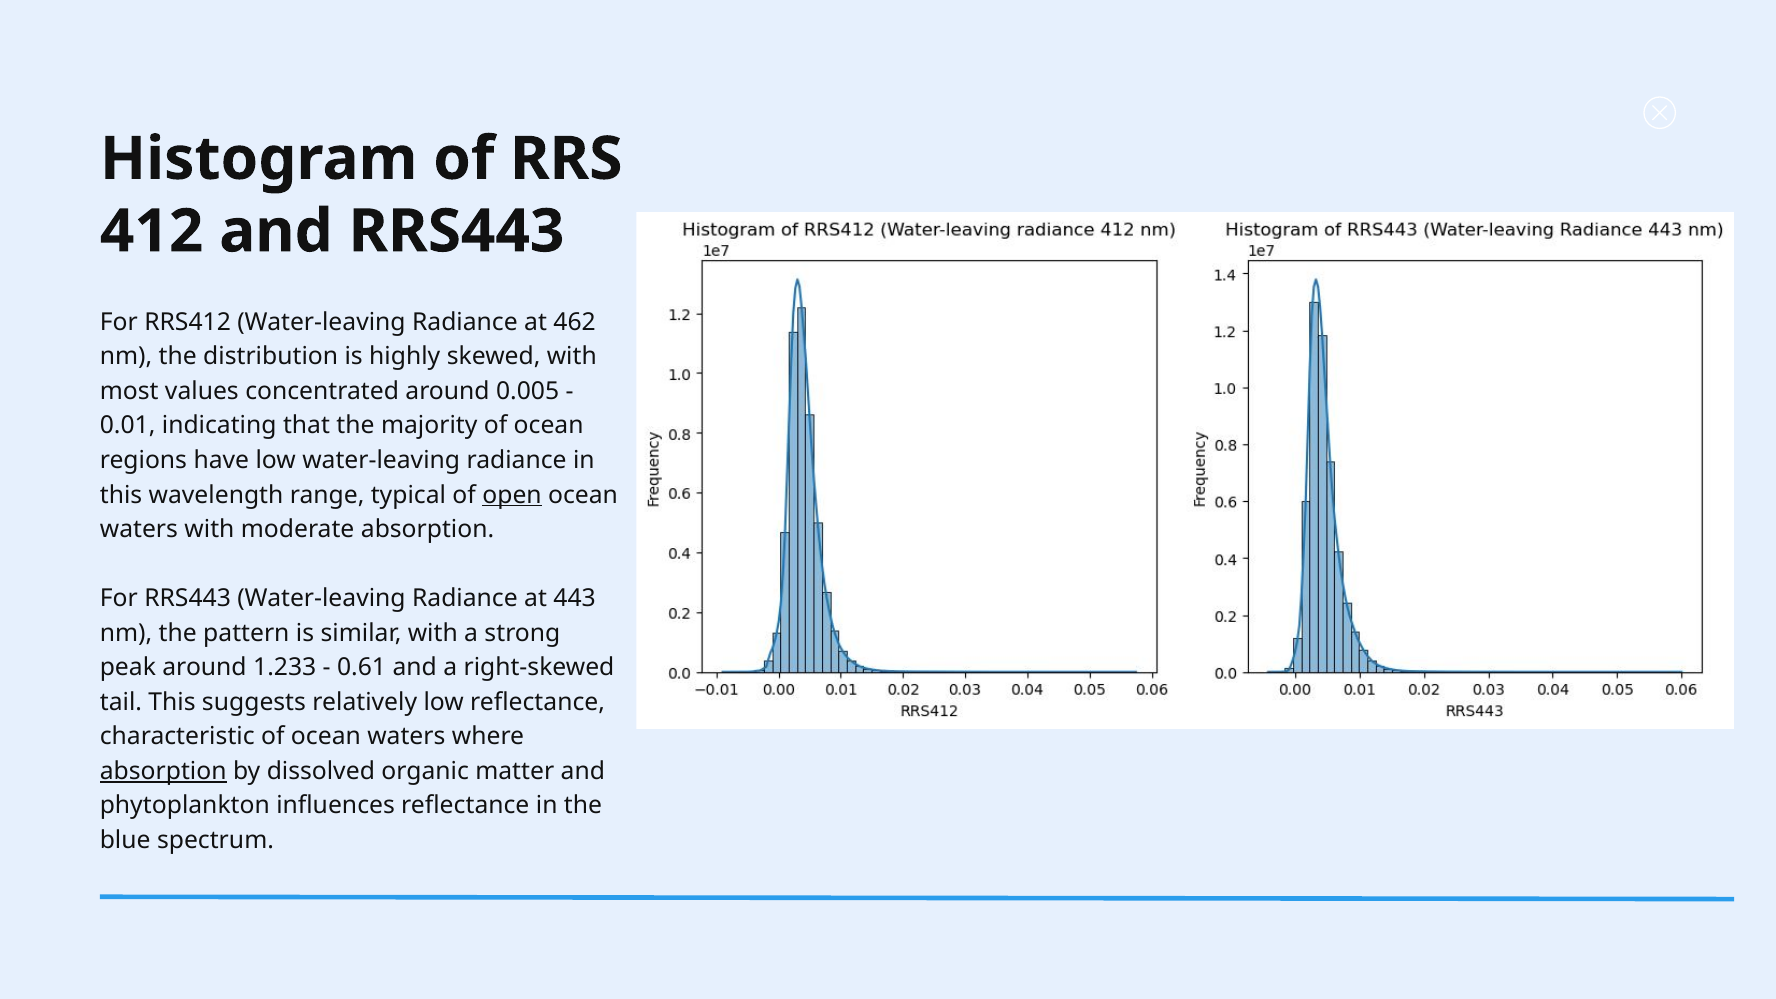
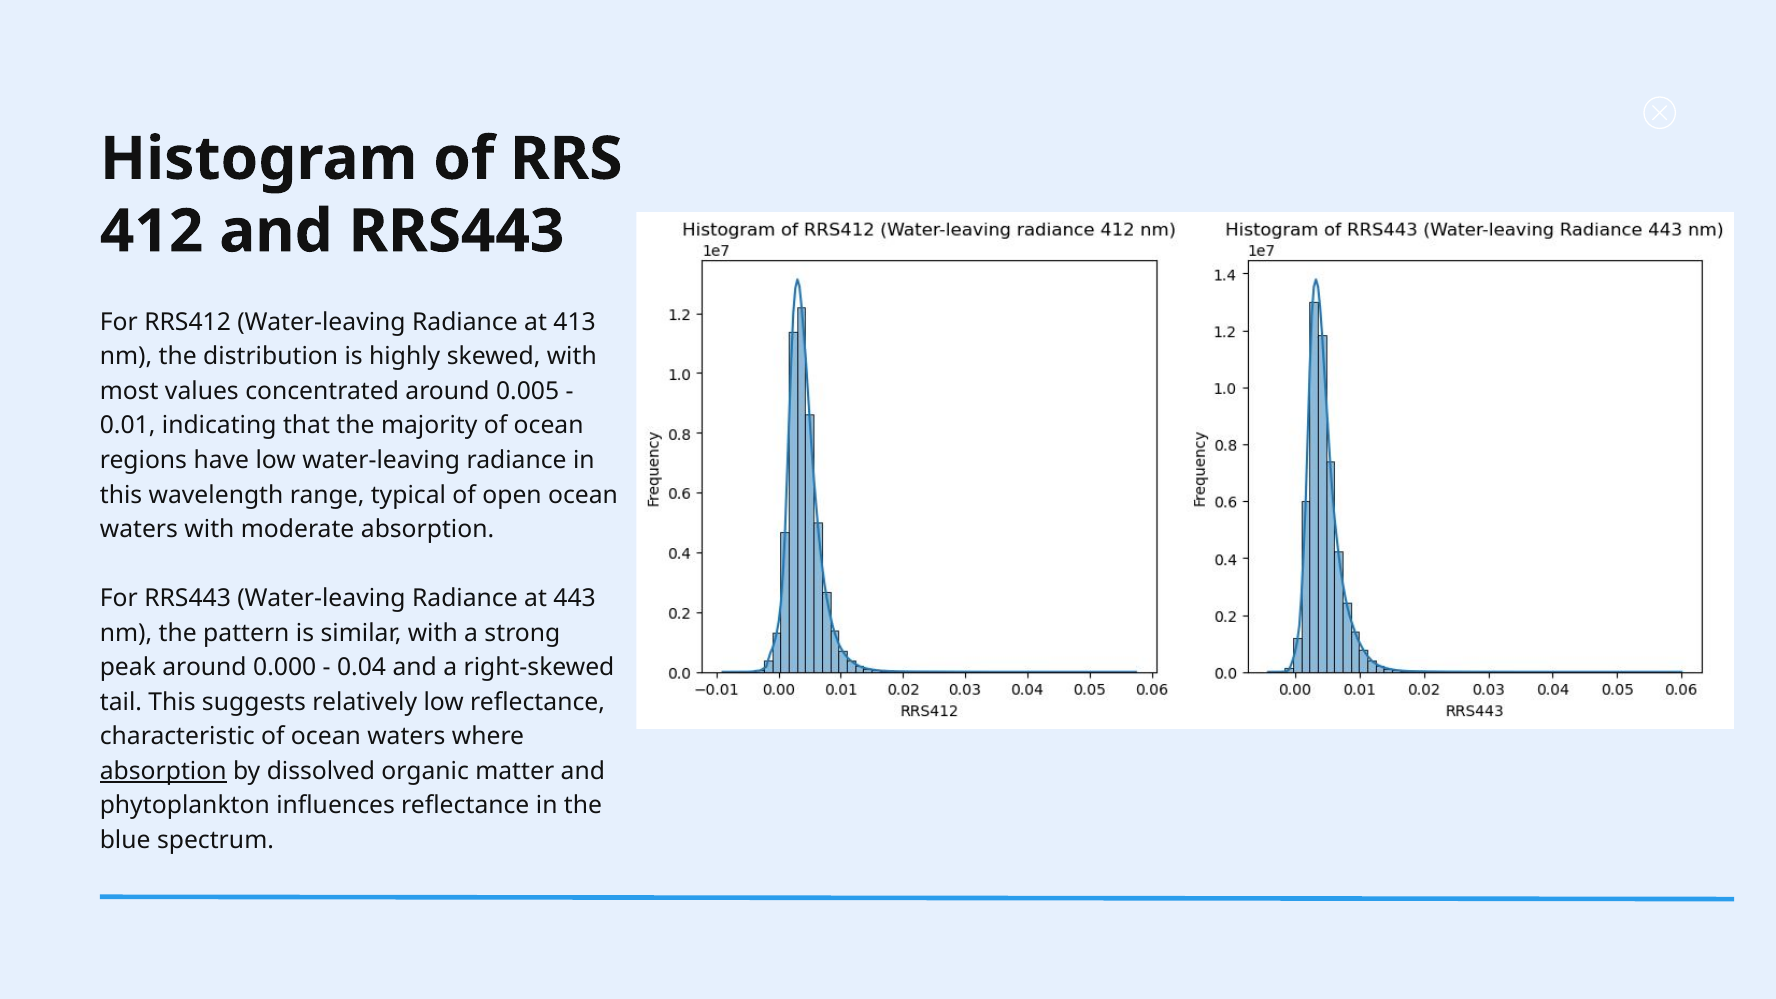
462: 462 -> 413 (575, 322)
open underline: present -> none (512, 495)
1.233: 1.233 -> 0.000 (285, 668)
0.61: 0.61 -> 0.04 (362, 668)
